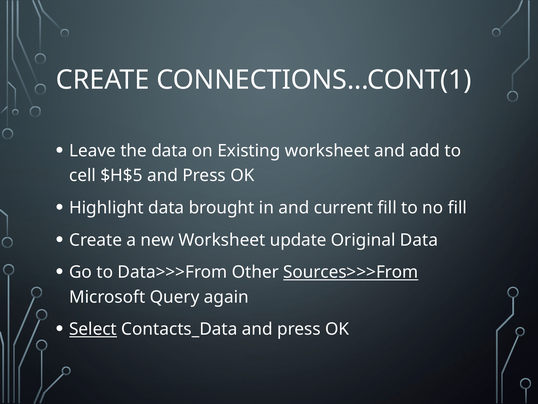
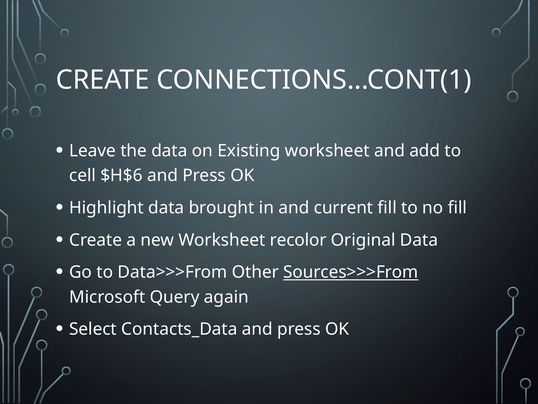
$H$5: $H$5 -> $H$6 (122, 175)
update: update -> recolor (298, 240)
Select underline: present -> none (93, 329)
